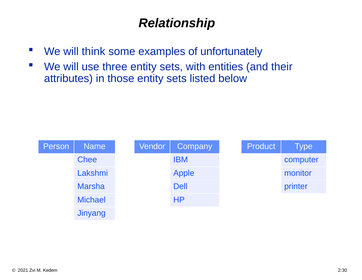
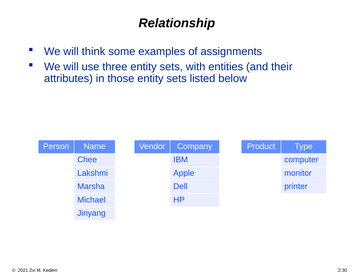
unfortunately: unfortunately -> assignments (231, 52)
